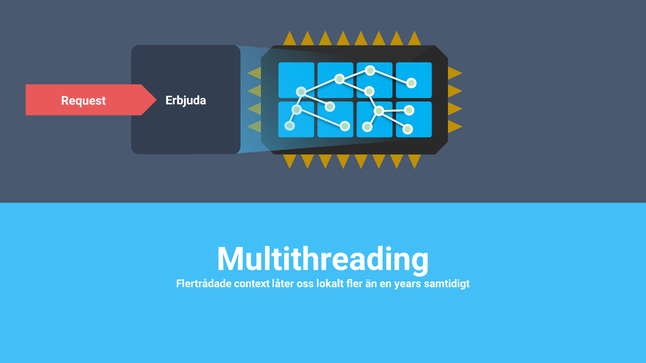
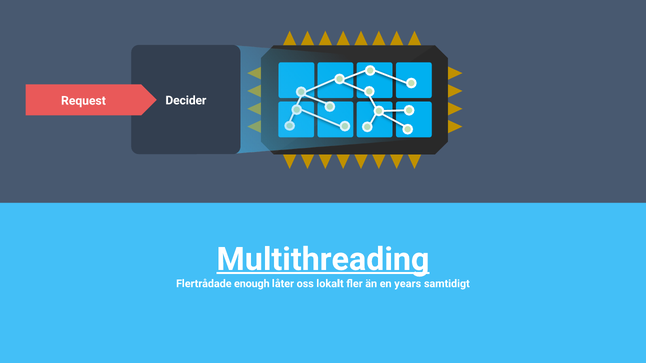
Erbjuda: Erbjuda -> Decider (186, 100)
Multithreading underline: none -> present (323, 260)
context: context -> enough (252, 284)
